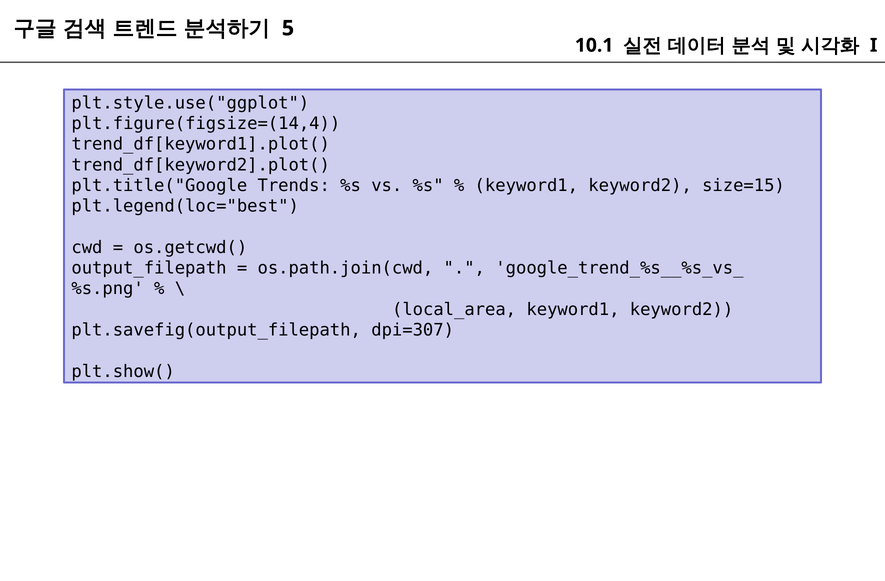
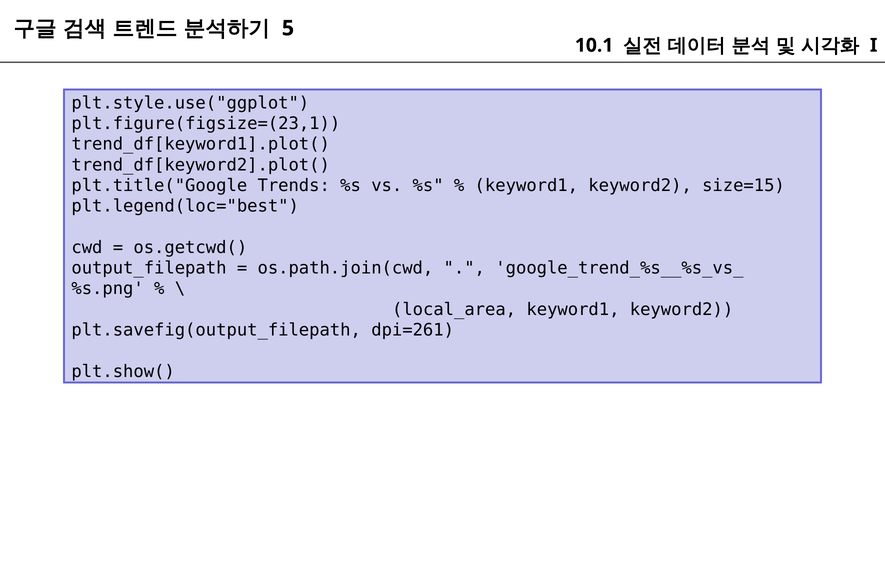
plt.figure(figsize=(14,4: plt.figure(figsize=(14,4 -> plt.figure(figsize=(23,1 (206, 124)
dpi=307: dpi=307 -> dpi=261 (413, 330)
